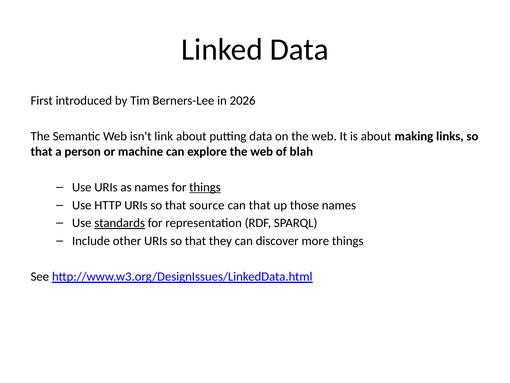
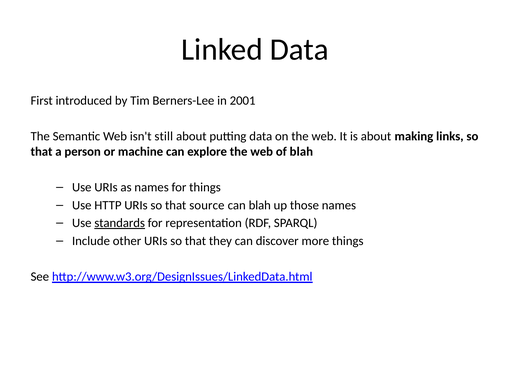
2026: 2026 -> 2001 (243, 100)
link: link -> still (164, 136)
things underline: present -> none (205, 187)
can that: that -> blah (260, 205)
